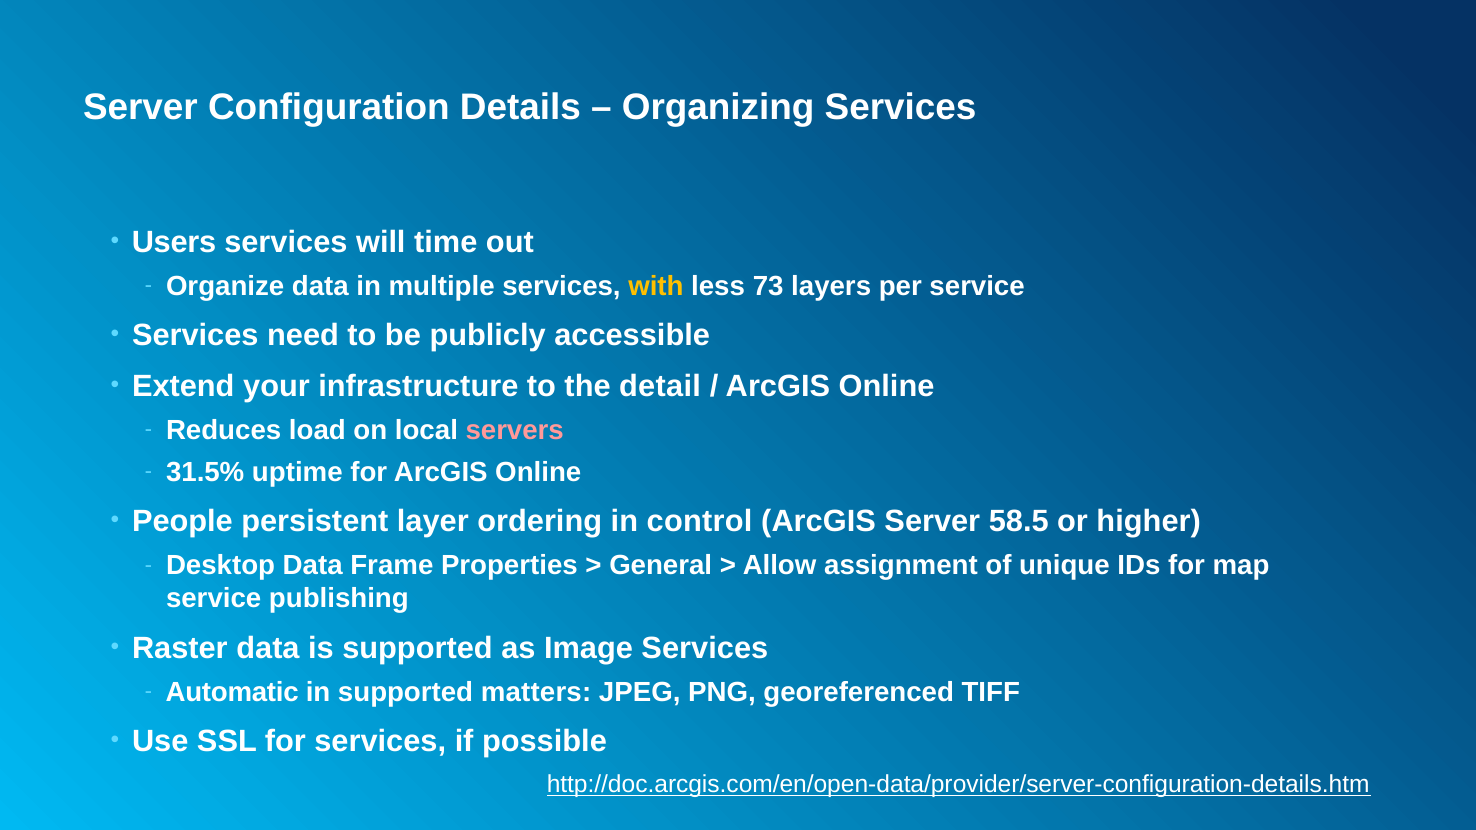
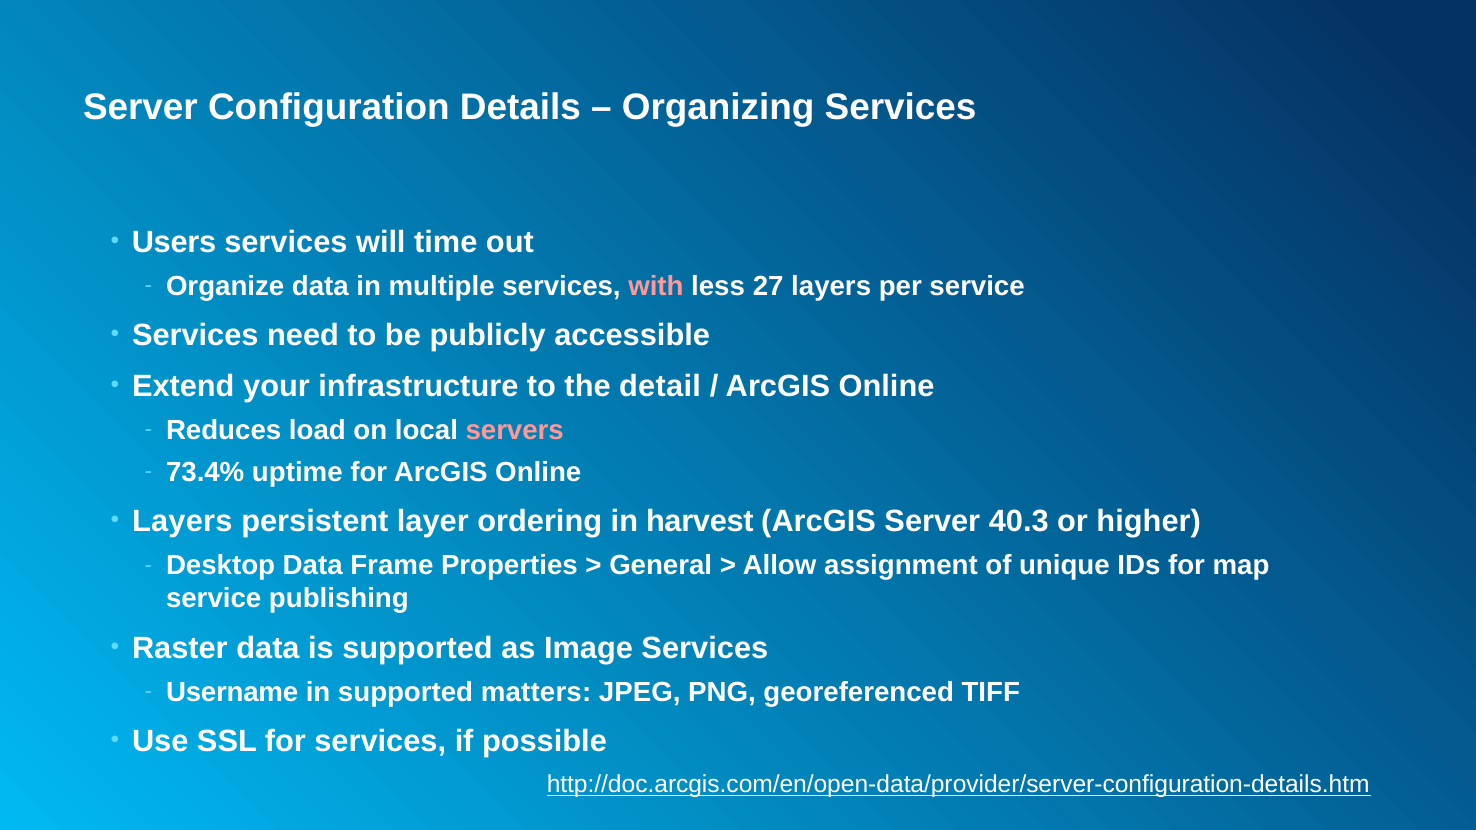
with colour: yellow -> pink (656, 286)
73: 73 -> 27 (768, 286)
31.5%: 31.5% -> 73.4% (205, 473)
People: People -> Layers (182, 522)
control: control -> harvest (700, 522)
58.5: 58.5 -> 40.3 (1019, 522)
Automatic: Automatic -> Username (232, 692)
